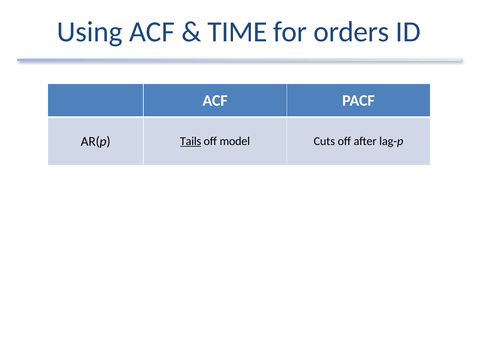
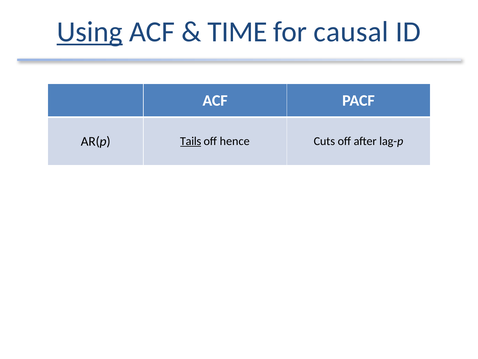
Using underline: none -> present (90, 32)
orders: orders -> causal (351, 32)
model: model -> hence (235, 141)
